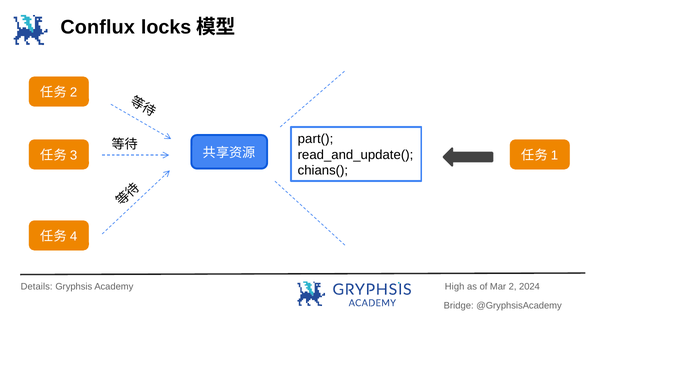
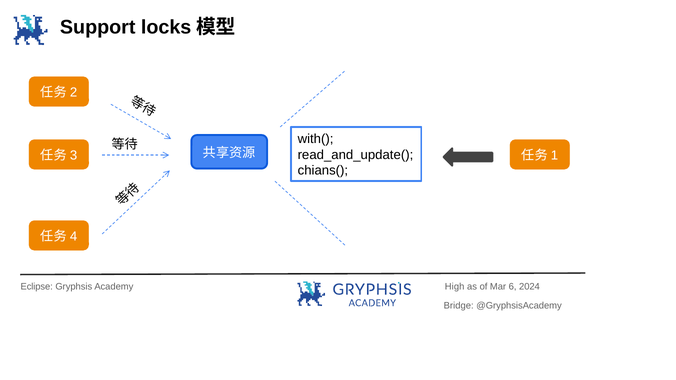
Conflux: Conflux -> Support (98, 27)
part(: part( -> with( (316, 139)
Details: Details -> Eclipse (37, 287)
2: 2 -> 6 (513, 287)
